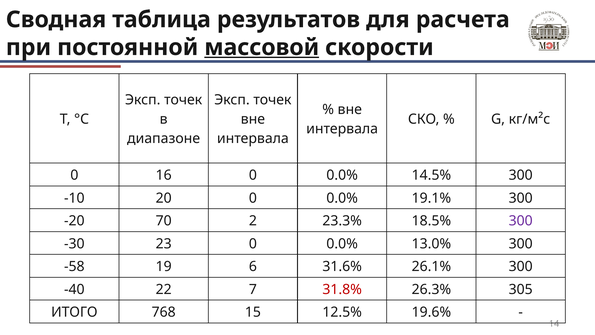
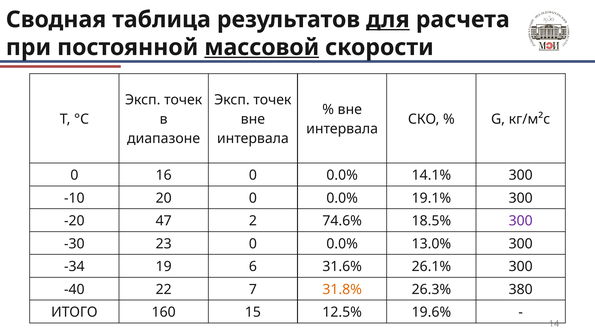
для underline: none -> present (388, 20)
14.5%: 14.5% -> 14.1% (431, 175)
70: 70 -> 47 (164, 221)
23.3%: 23.3% -> 74.6% (342, 221)
-58: -58 -> -34 (74, 266)
31.8% colour: red -> orange (342, 289)
305: 305 -> 380 (521, 289)
768: 768 -> 160 (164, 312)
